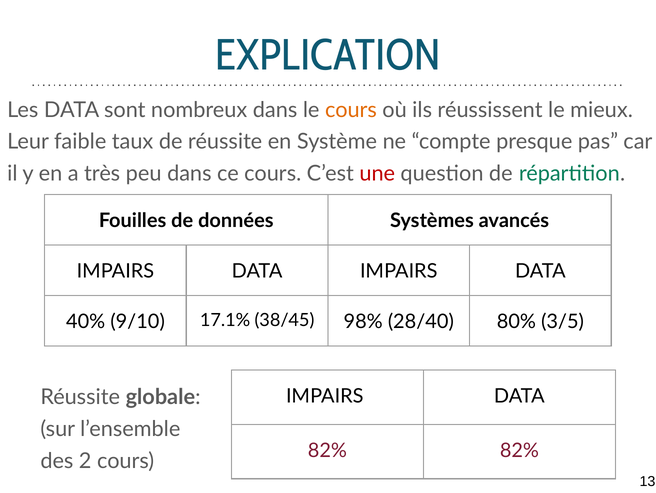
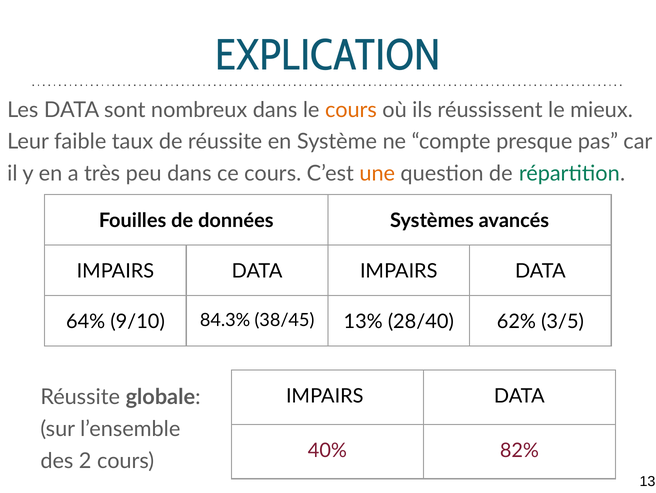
une colour: red -> orange (377, 174)
40%: 40% -> 64% (86, 322)
17.1%: 17.1% -> 84.3% (225, 320)
98%: 98% -> 13% (363, 322)
80%: 80% -> 62% (516, 322)
82%: 82% -> 40% (327, 451)
